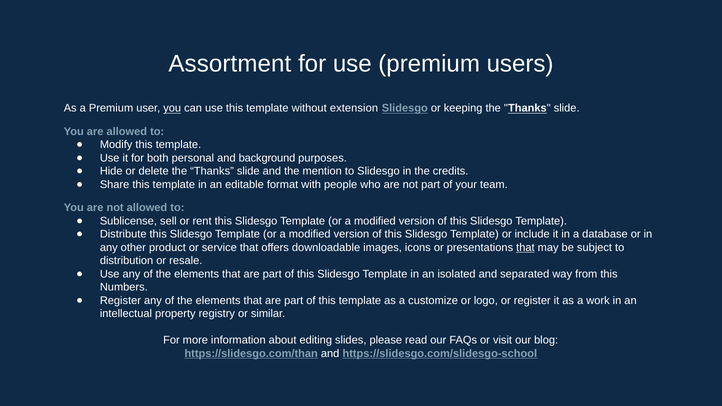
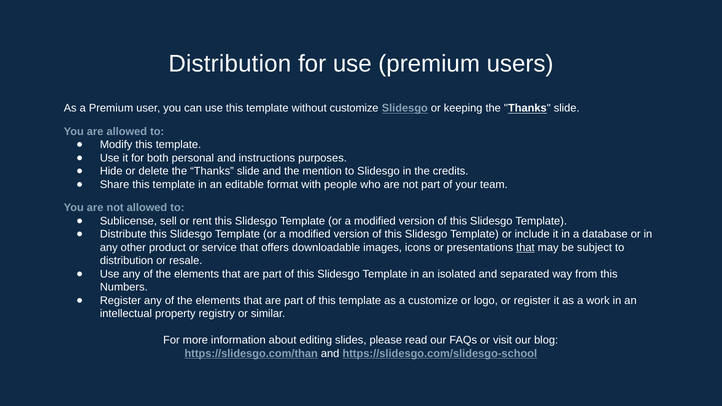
Assortment: Assortment -> Distribution (230, 64)
you underline: present -> none (172, 108)
without extension: extension -> customize (354, 108)
background: background -> instructions (267, 158)
